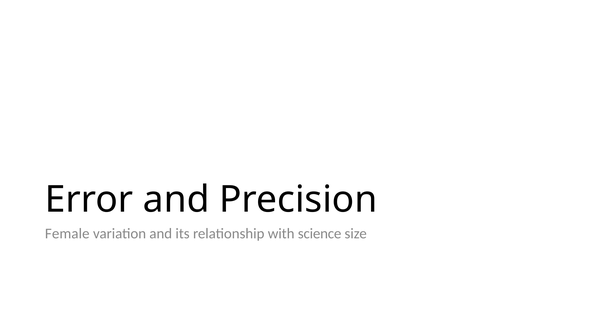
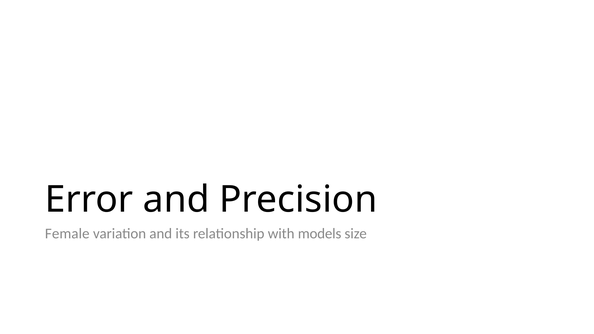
science: science -> models (320, 234)
